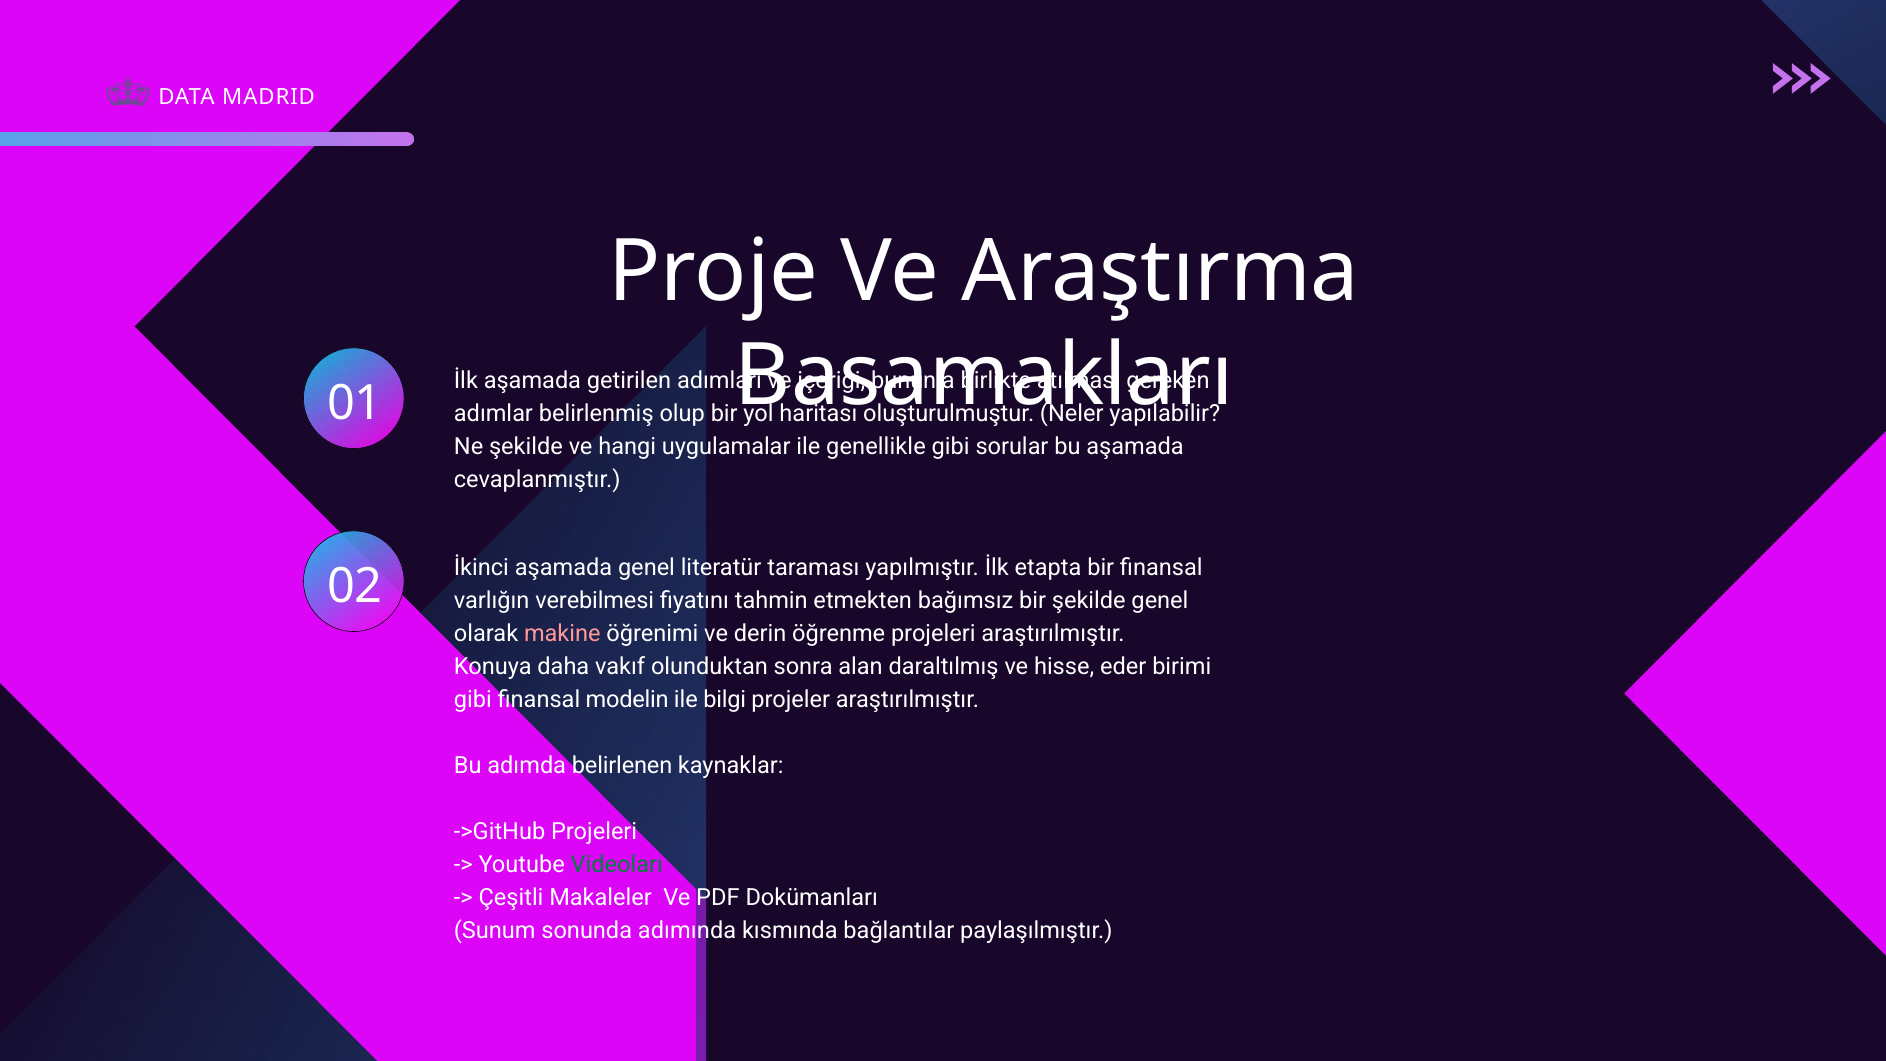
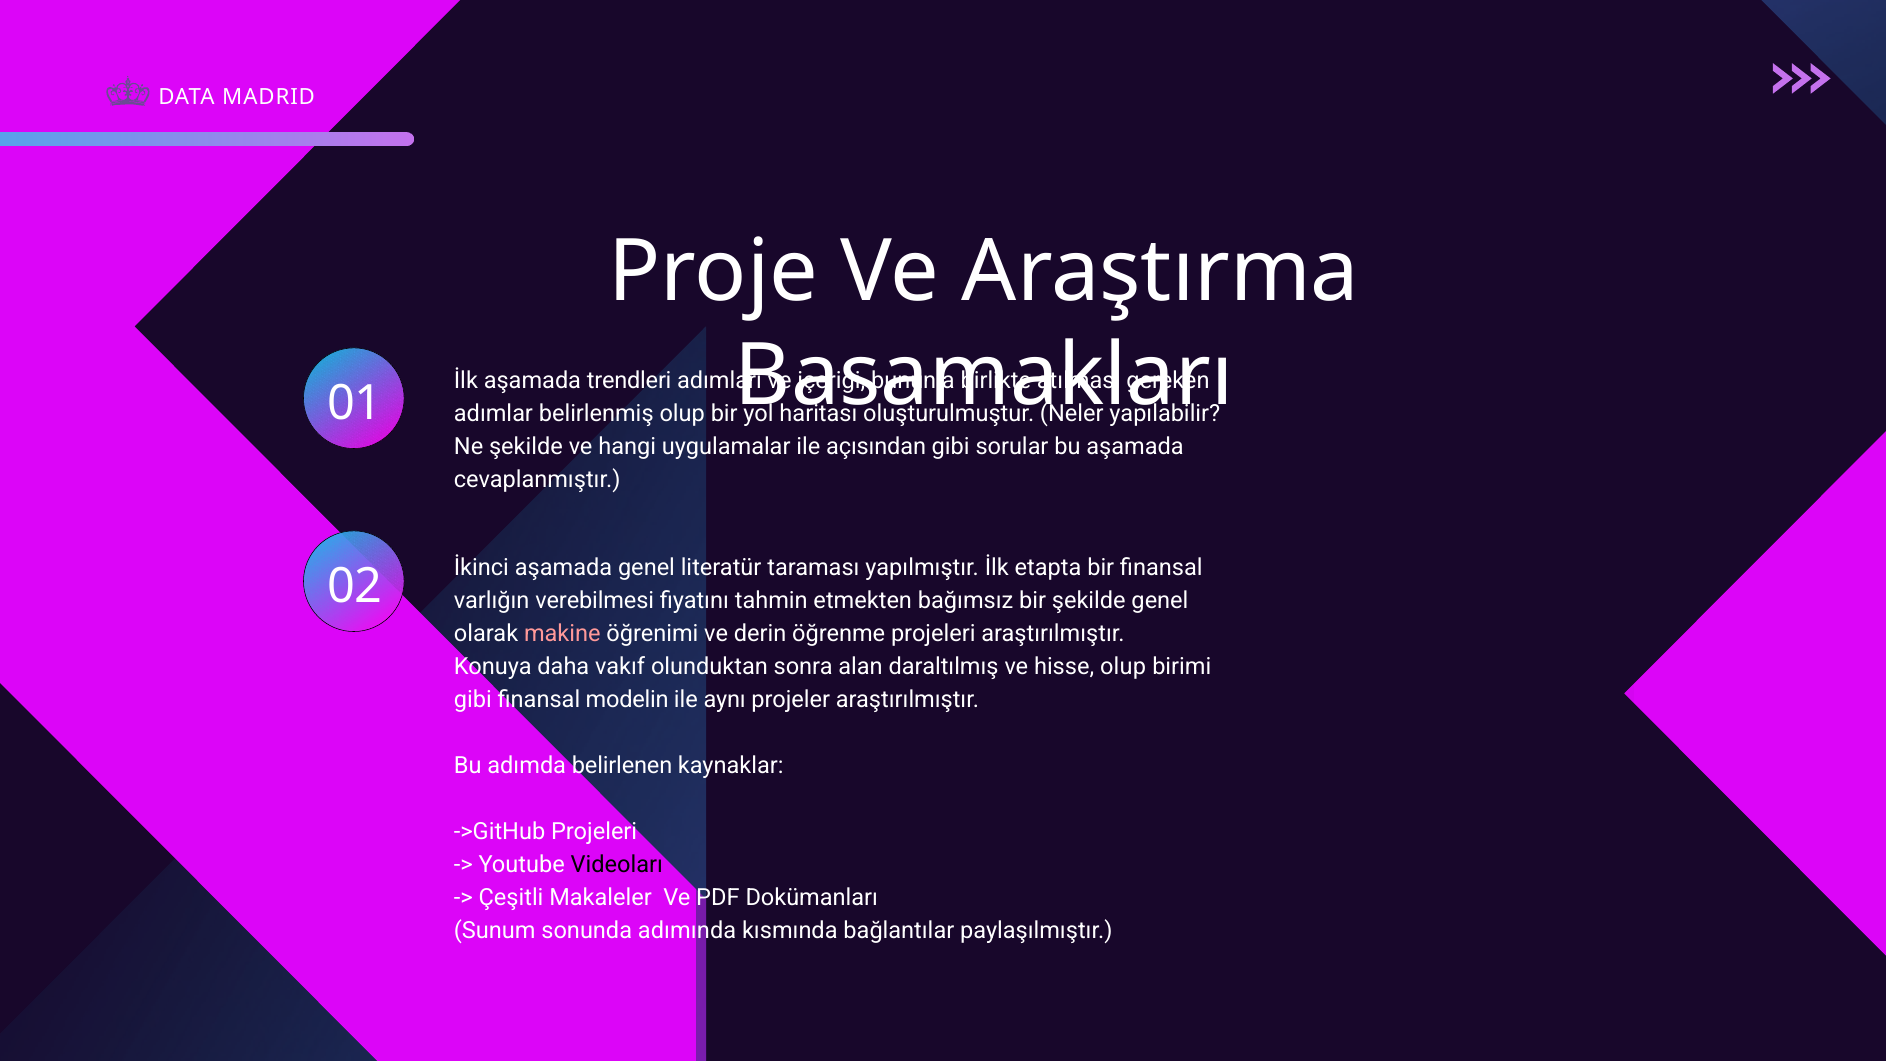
getirilen: getirilen -> trendleri (629, 380)
genellikle: genellikle -> açısından (876, 446)
hisse eder: eder -> olup (1123, 667)
bilgi: bilgi -> aynı (725, 700)
Videoları colour: green -> black (617, 865)
